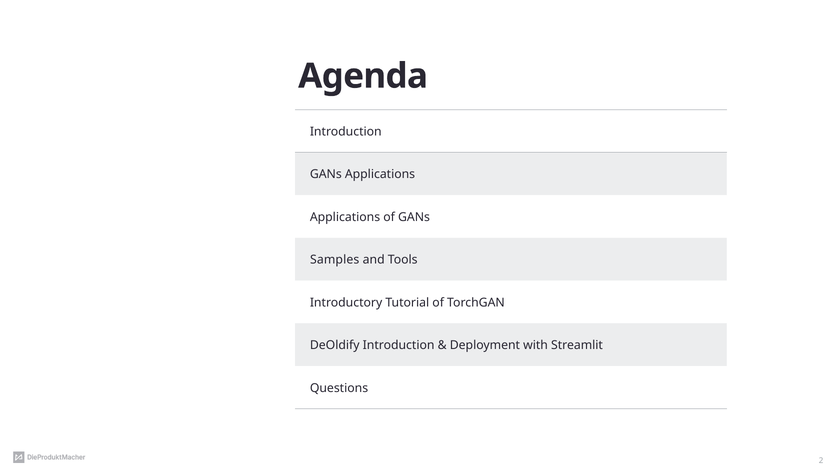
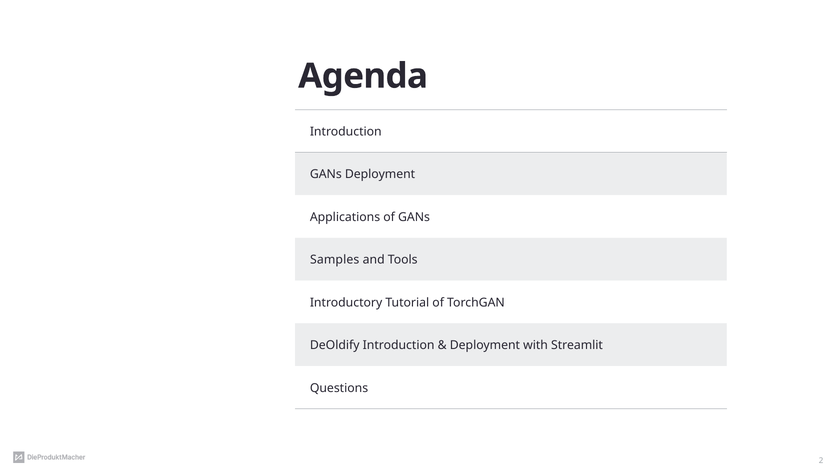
GANs Applications: Applications -> Deployment (380, 175)
